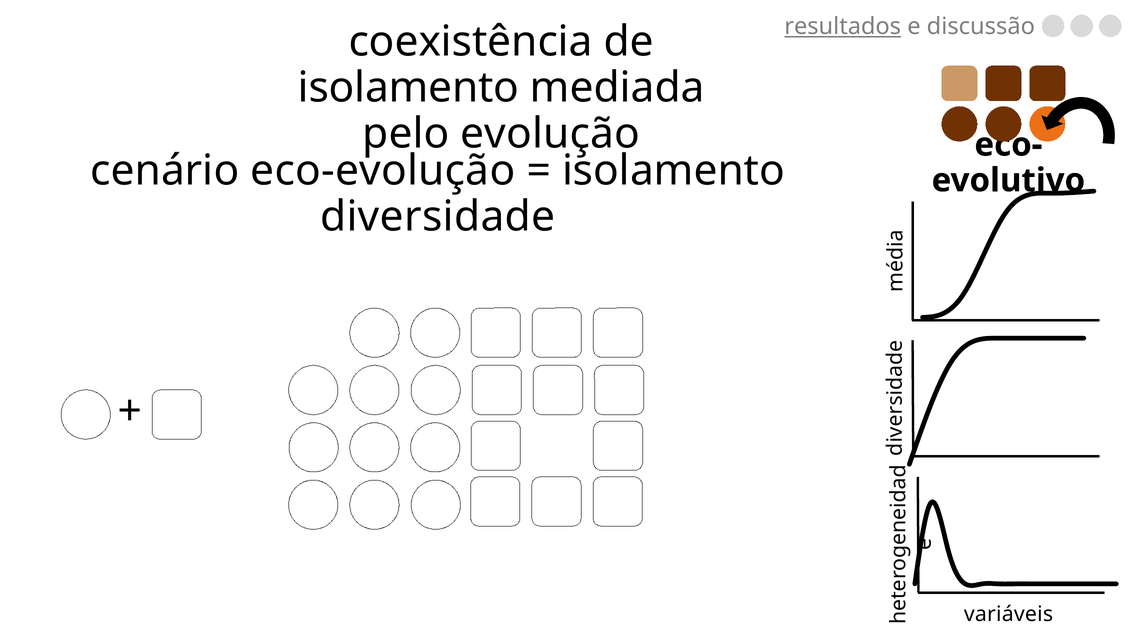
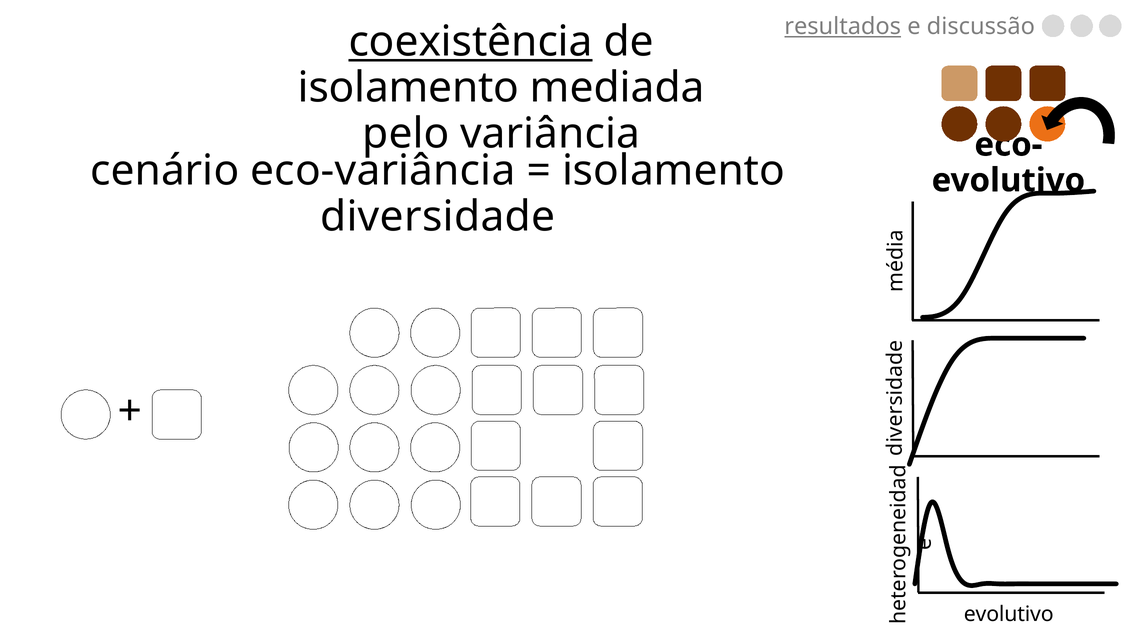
coexistência underline: none -> present (471, 42)
evolução: evolução -> variância (550, 134)
eco-evolução: eco-evolução -> eco-variância (383, 171)
variáveis: variáveis -> evolutivo (1009, 615)
